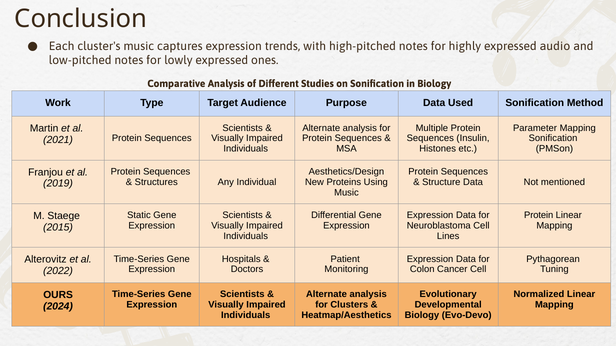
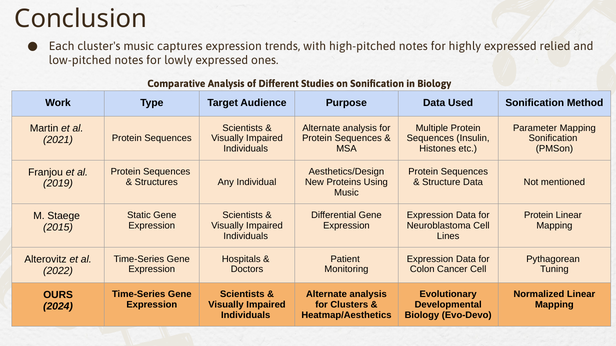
audio: audio -> relied (555, 46)
